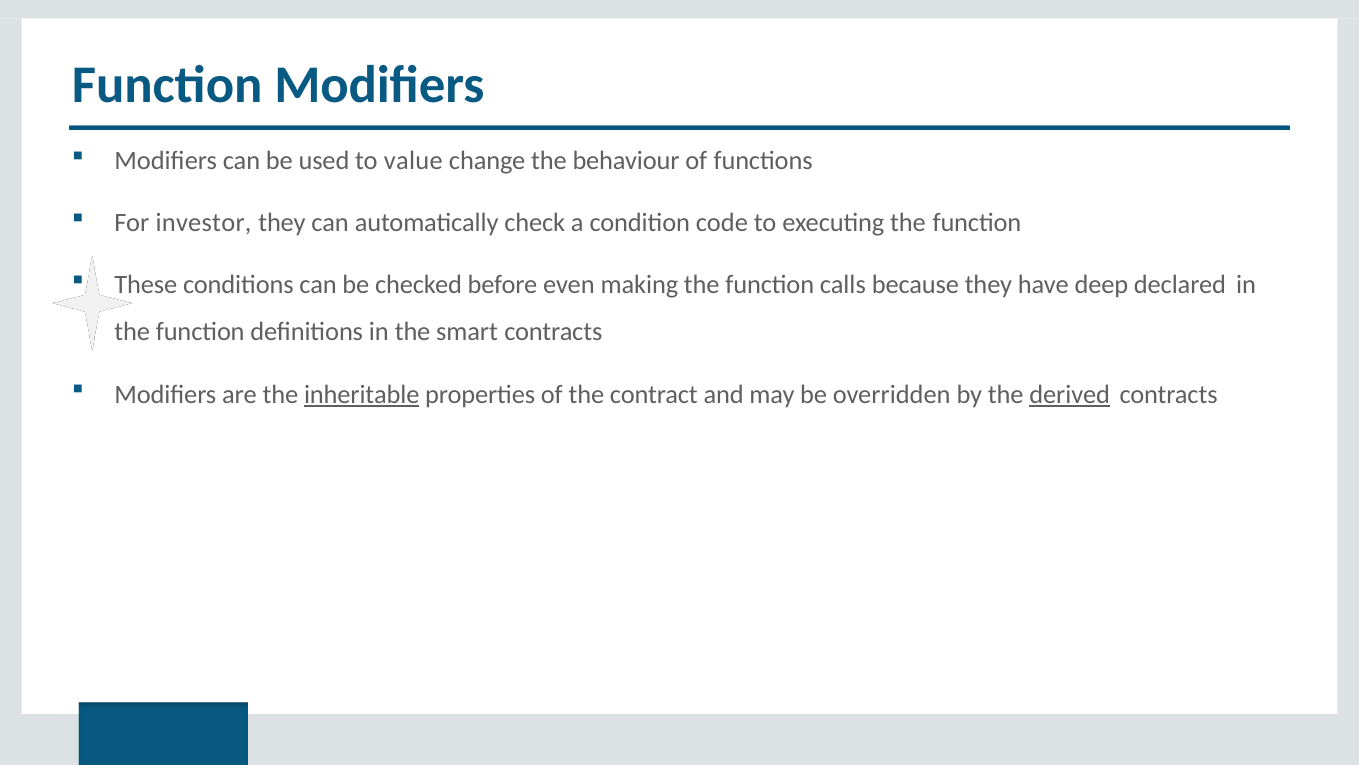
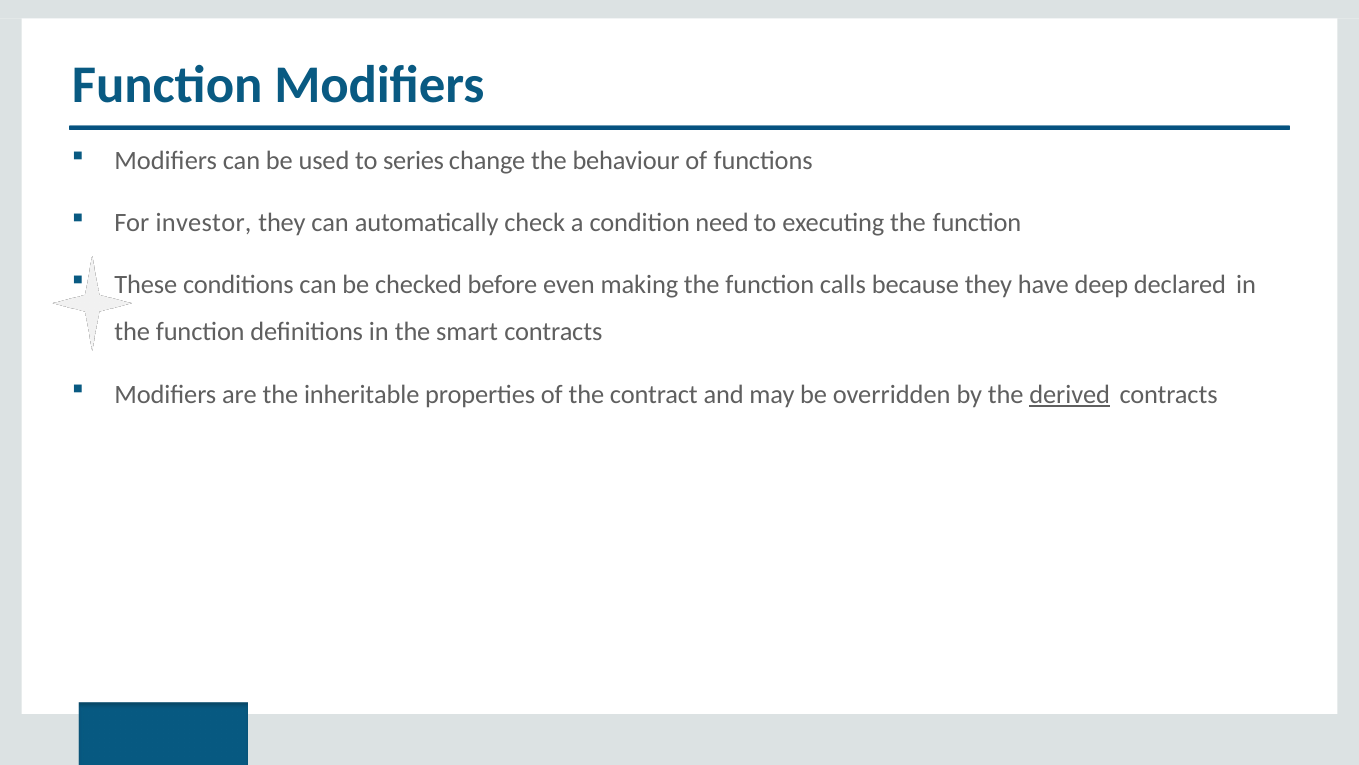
value: value -> series (414, 161)
code: code -> need (722, 222)
inheritable underline: present -> none (362, 394)
